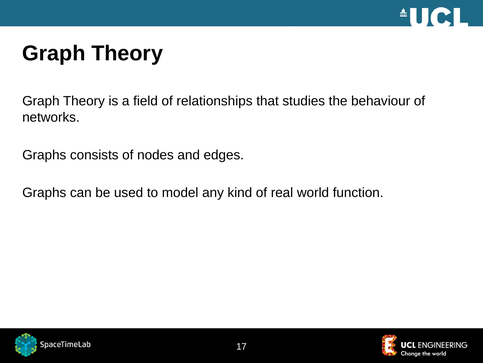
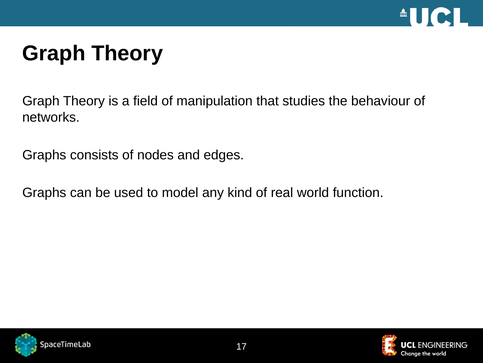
relationships: relationships -> manipulation (215, 101)
